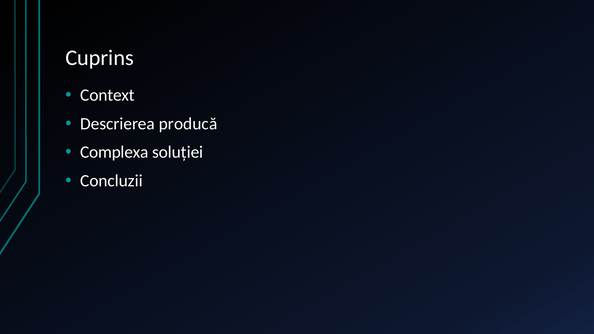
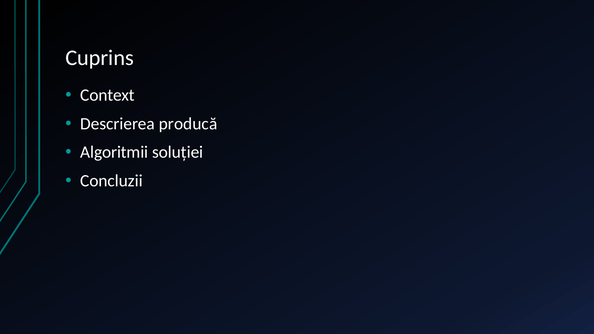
Complexa: Complexa -> Algoritmii (114, 152)
